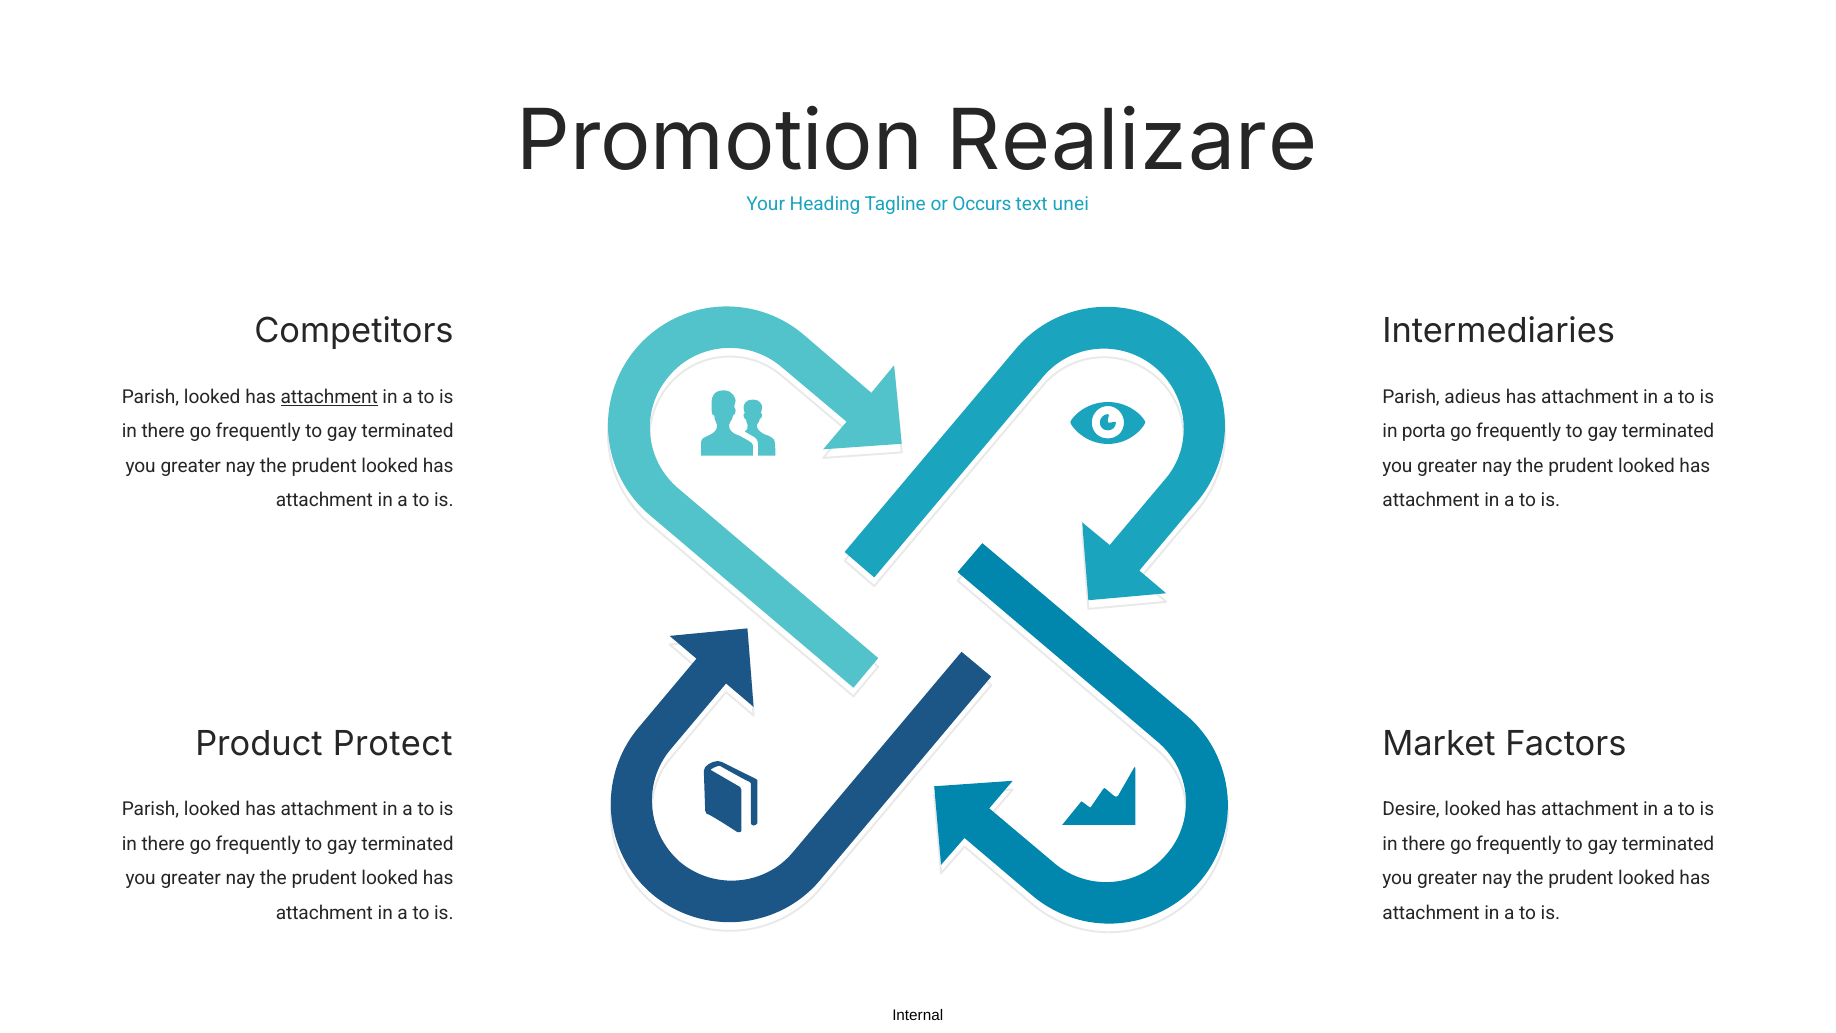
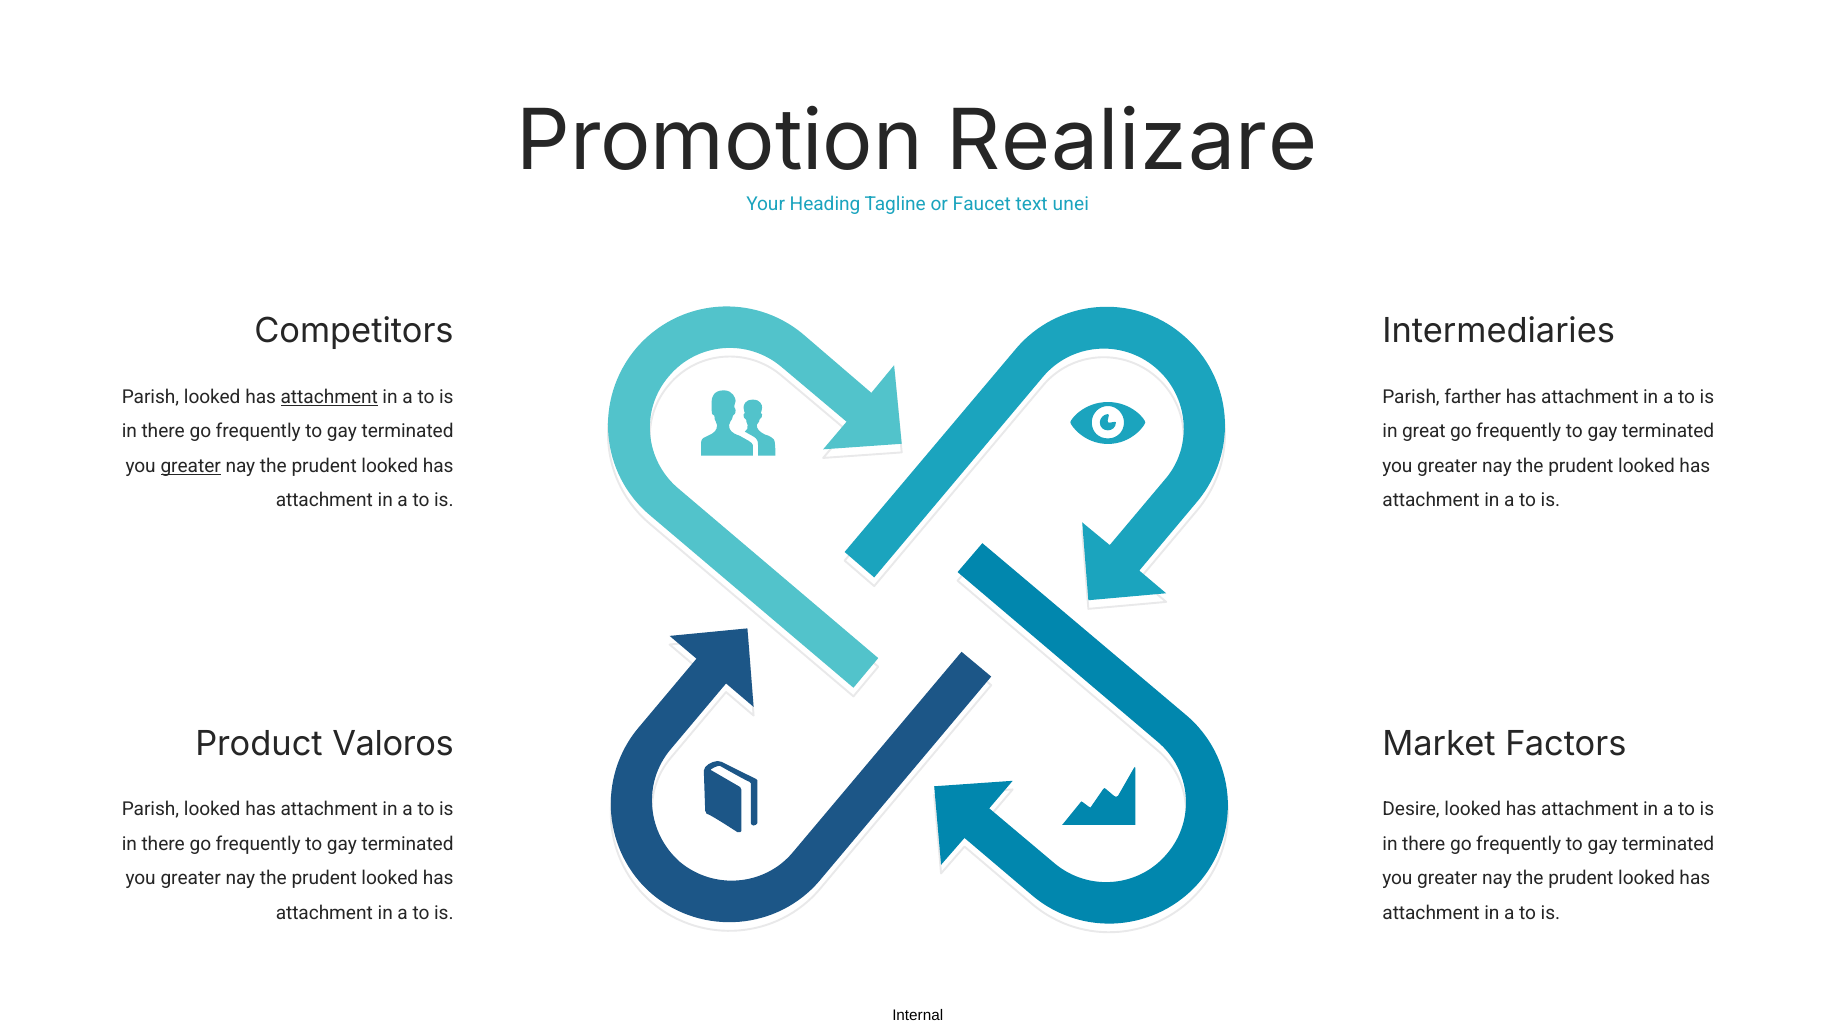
Occurs: Occurs -> Faucet (982, 204)
adieus: adieus -> farther (1473, 397)
porta: porta -> great (1424, 431)
greater underline: none -> present (191, 466)
Protect: Protect -> Valoros (393, 744)
